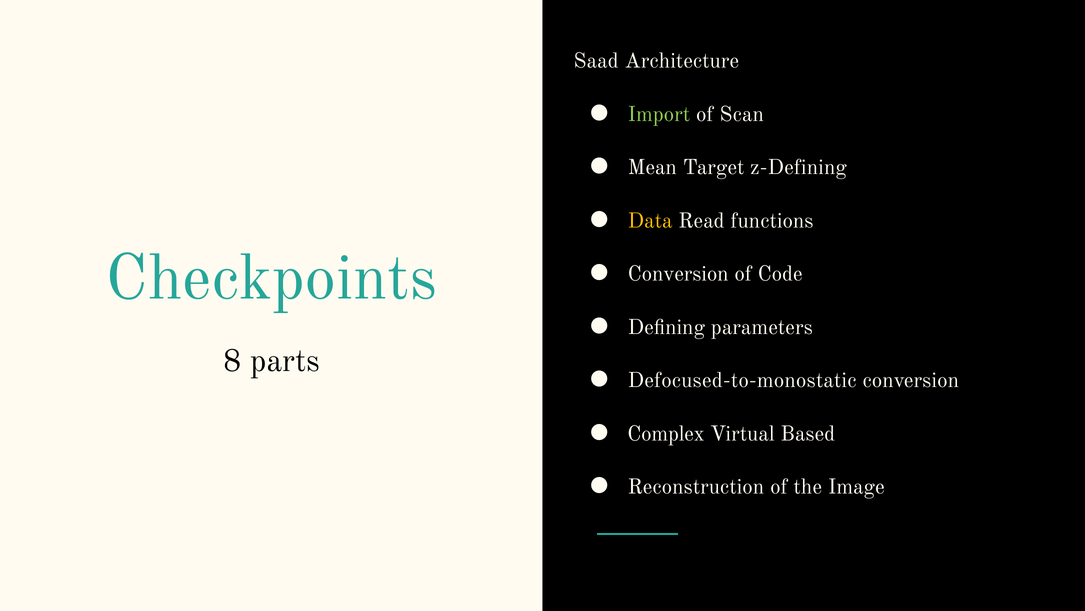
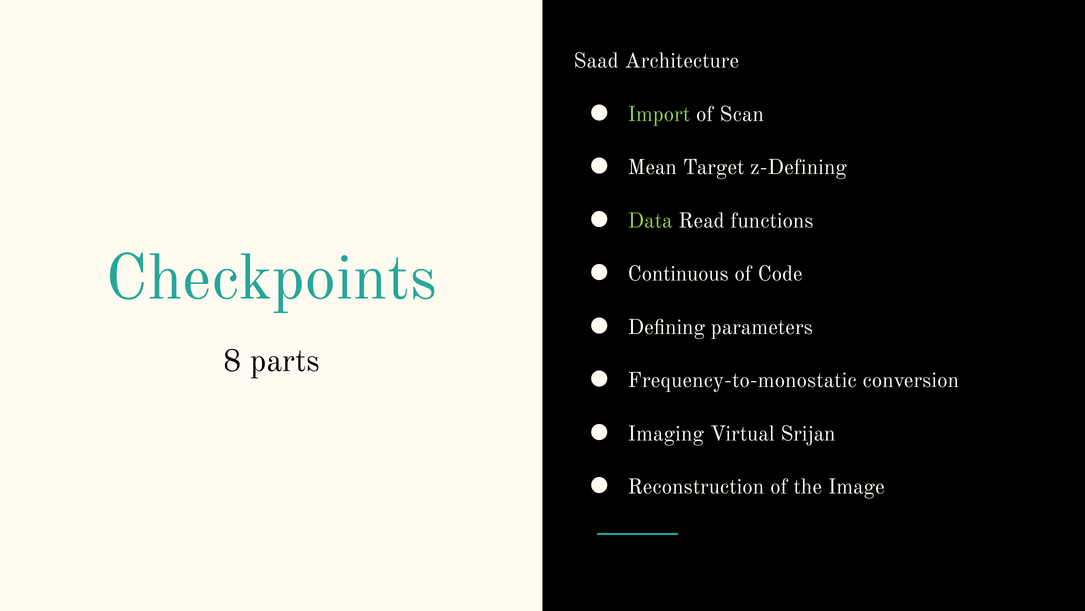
Data colour: yellow -> light green (650, 220)
Conversion: Conversion -> Continuous (678, 274)
Defocused-to-monostatic: Defocused-to-monostatic -> Frequency-to-monostatic (742, 380)
Complex: Complex -> Imaging (666, 433)
Based: Based -> Srijan (808, 433)
